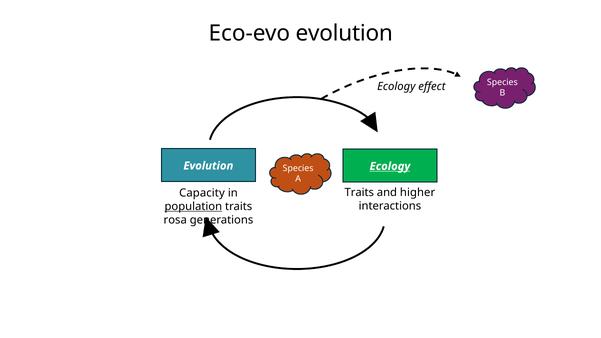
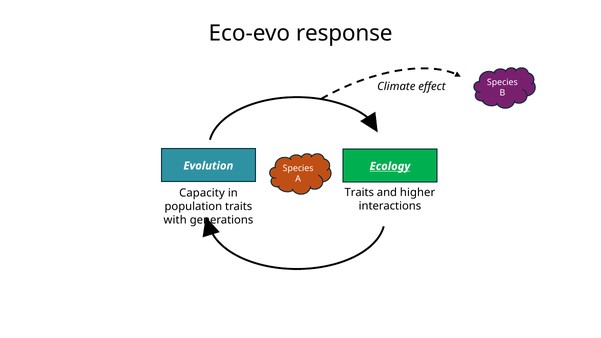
Eco-evo evolution: evolution -> response (344, 34)
Ecology: Ecology -> Climate (396, 87)
population underline: present -> none (193, 207)
rosa: rosa -> with (175, 220)
